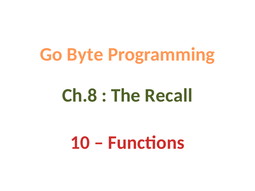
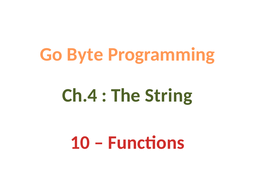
Ch.8: Ch.8 -> Ch.4 (80, 96)
Recall: Recall -> String (169, 96)
